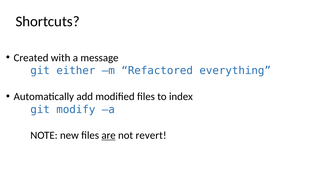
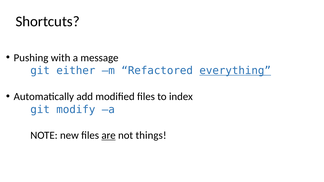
Created: Created -> Pushing (31, 58)
everything underline: none -> present (235, 71)
revert: revert -> things (151, 136)
